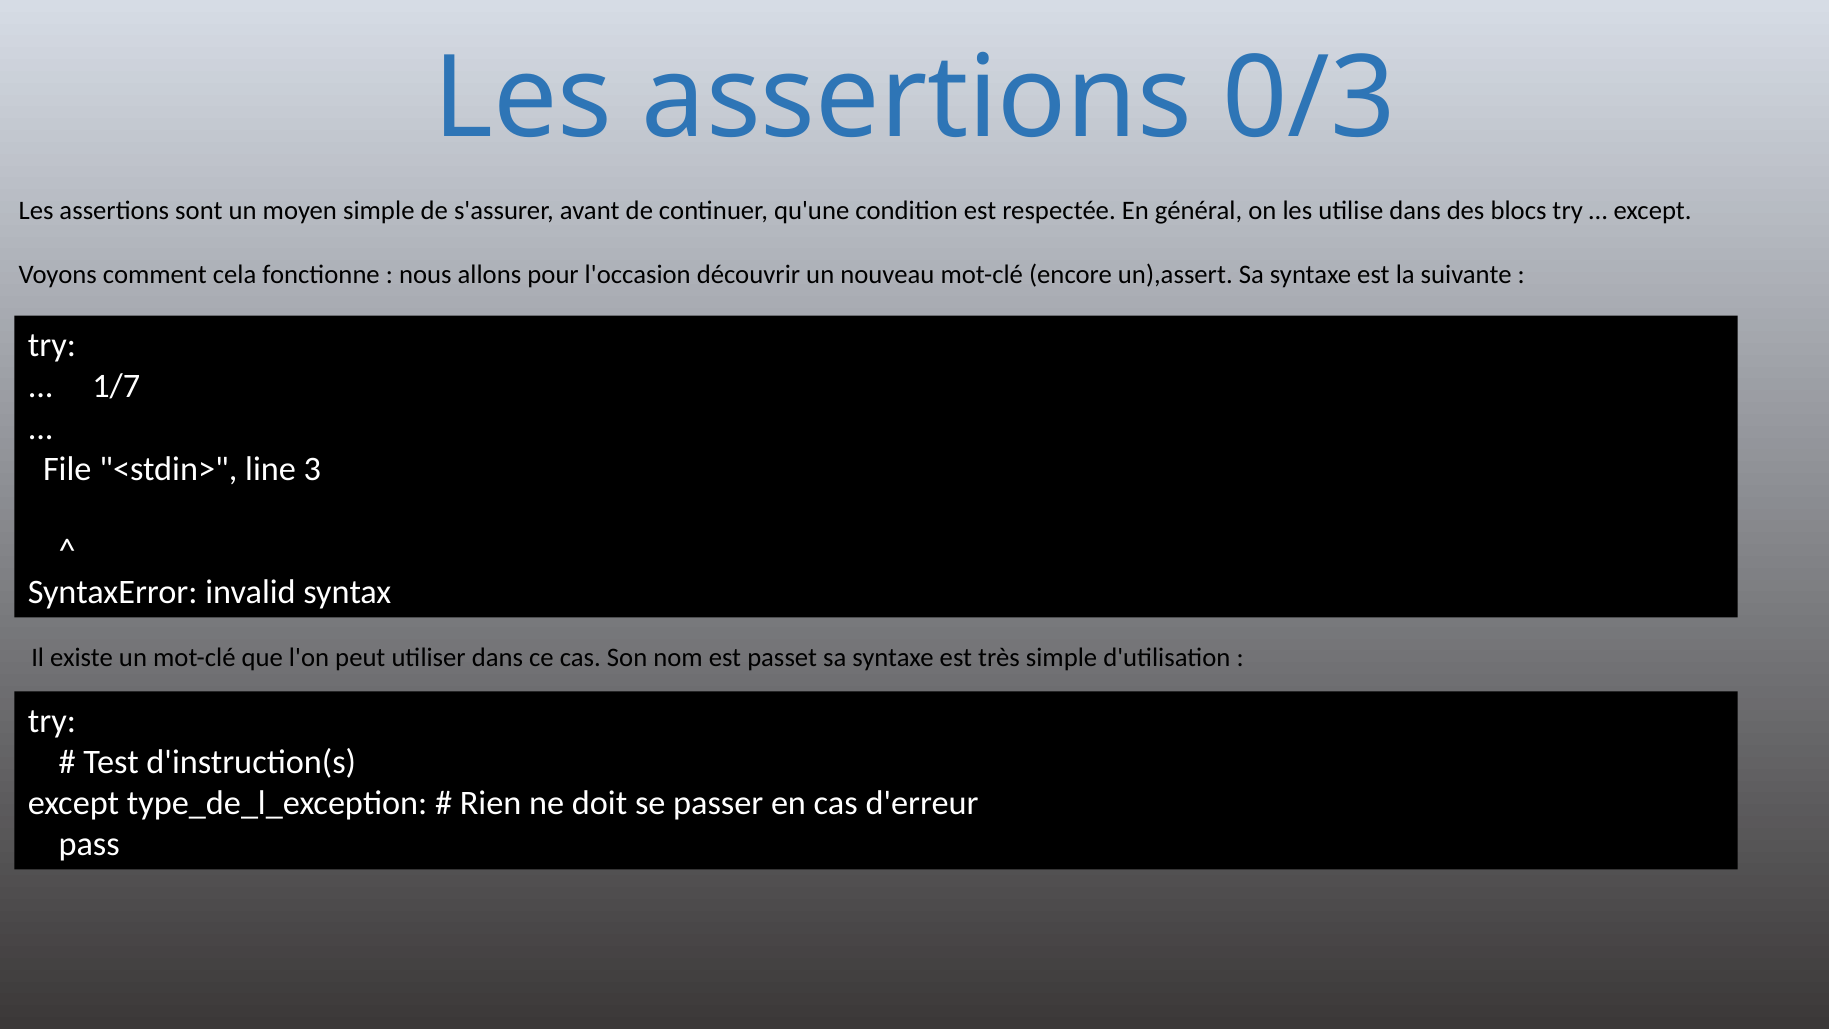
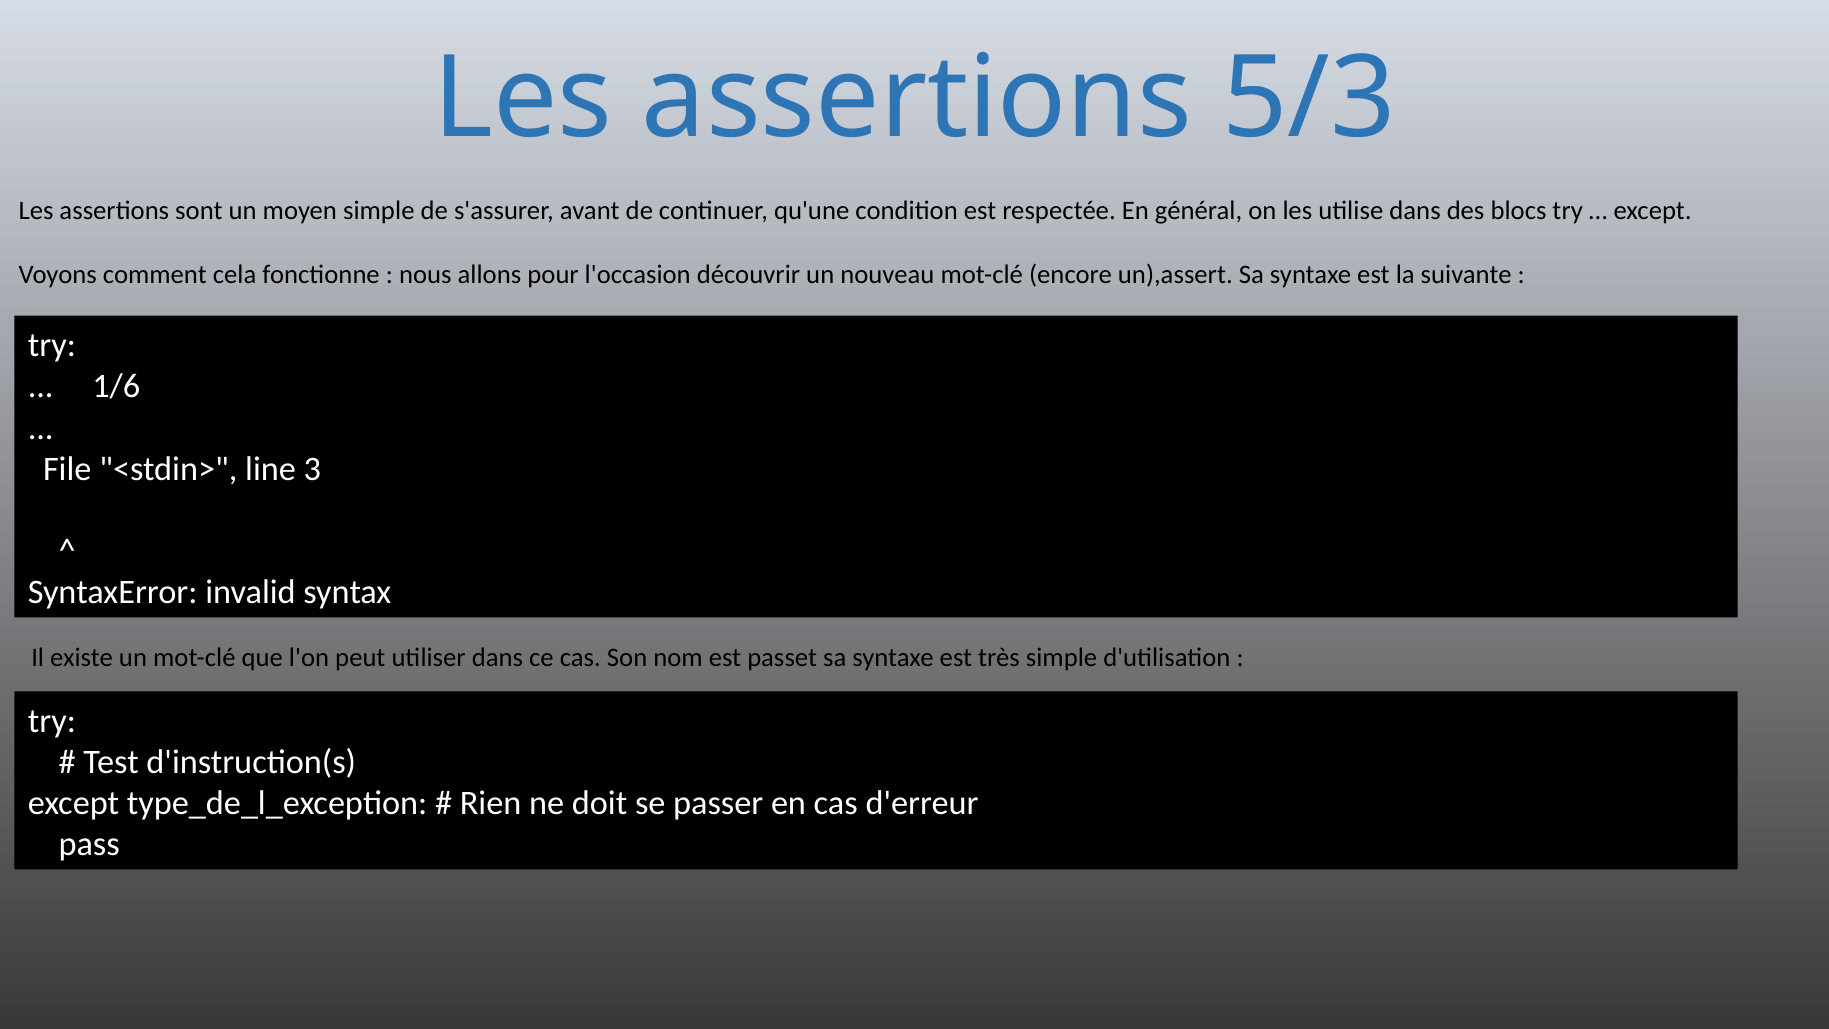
0/3: 0/3 -> 5/3 (1309, 99)
1/7: 1/7 -> 1/6 (116, 387)
